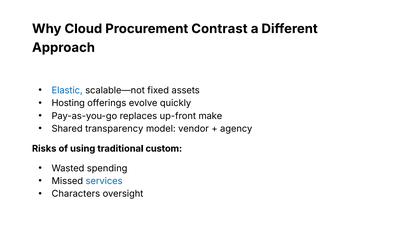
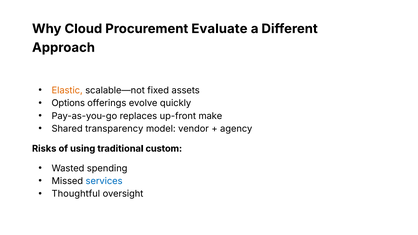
Contrast: Contrast -> Evaluate (219, 29)
Elastic colour: blue -> orange (67, 90)
Hosting: Hosting -> Options (68, 103)
Characters: Characters -> Thoughtful (76, 194)
